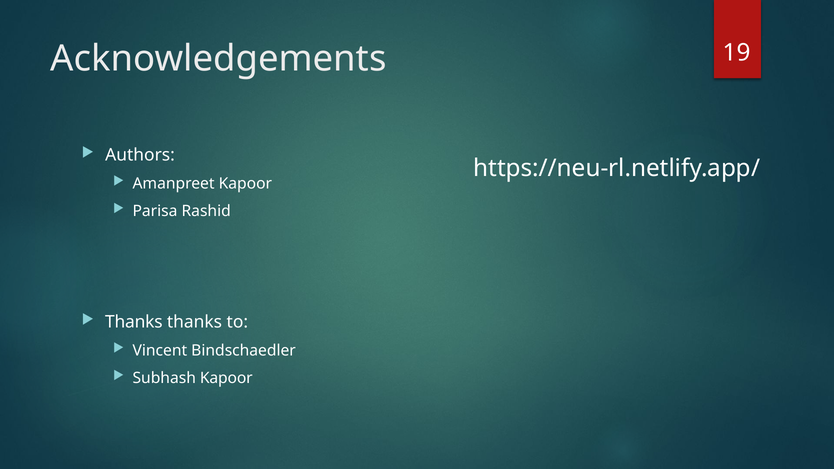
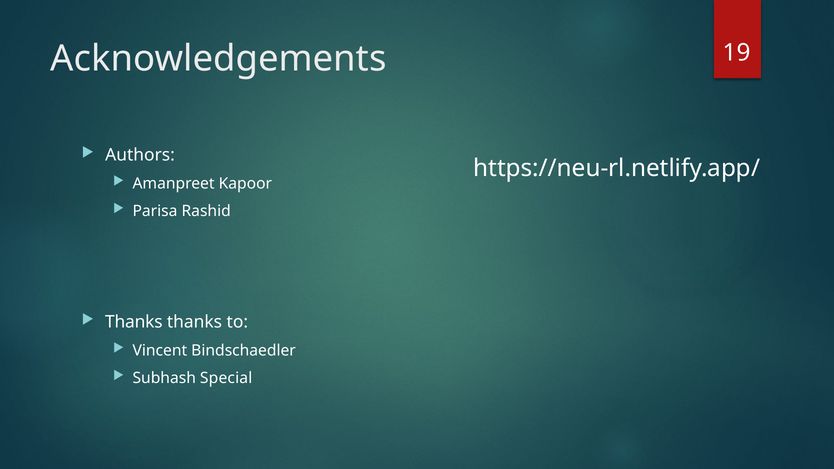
Subhash Kapoor: Kapoor -> Special (226, 378)
